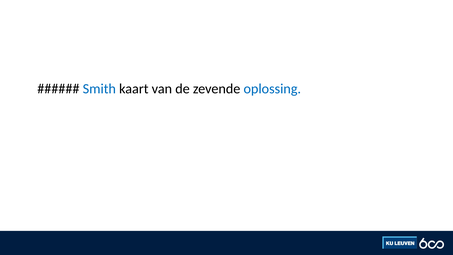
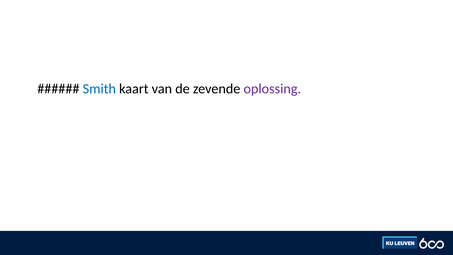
oplossing colour: blue -> purple (272, 89)
